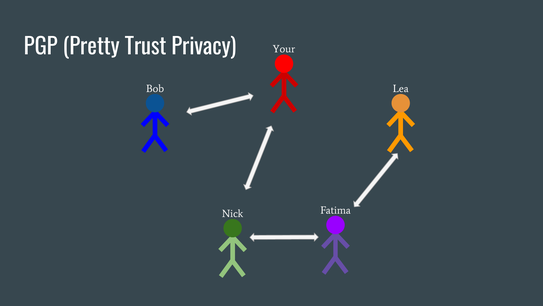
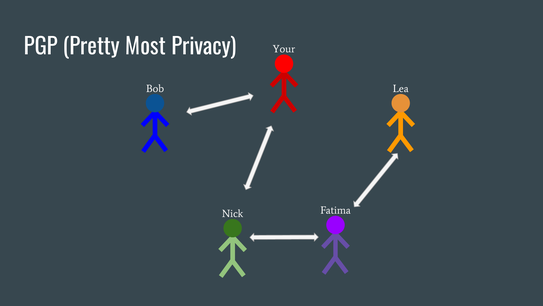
Trust: Trust -> Most (146, 47)
